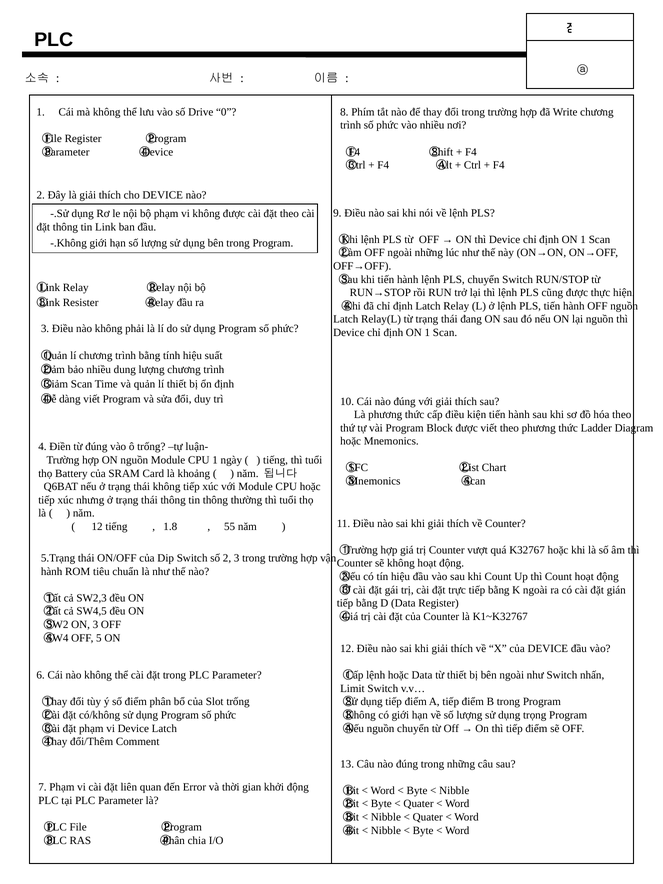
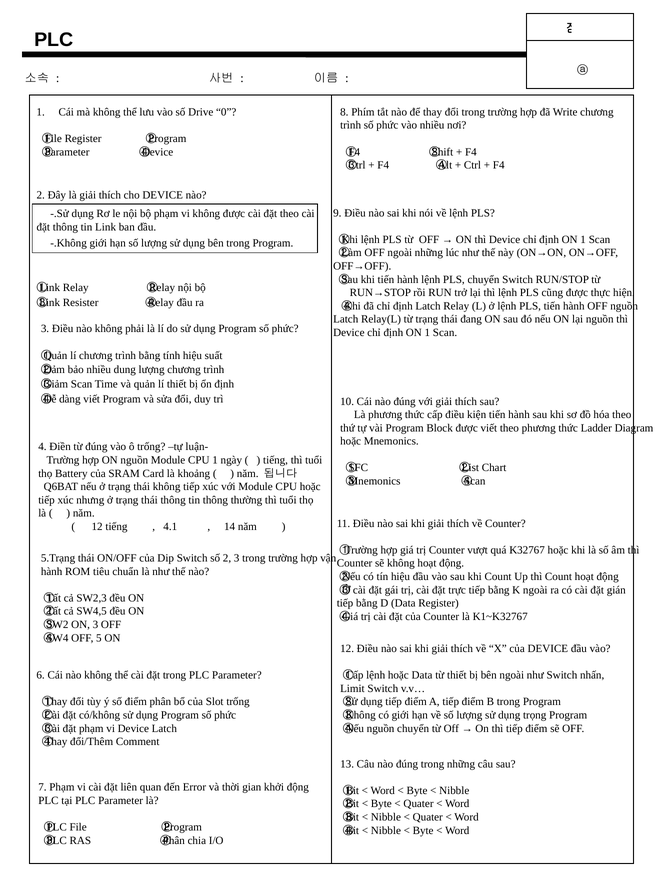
1.8: 1.8 -> 4.1 (170, 527)
55: 55 -> 14 (230, 527)
